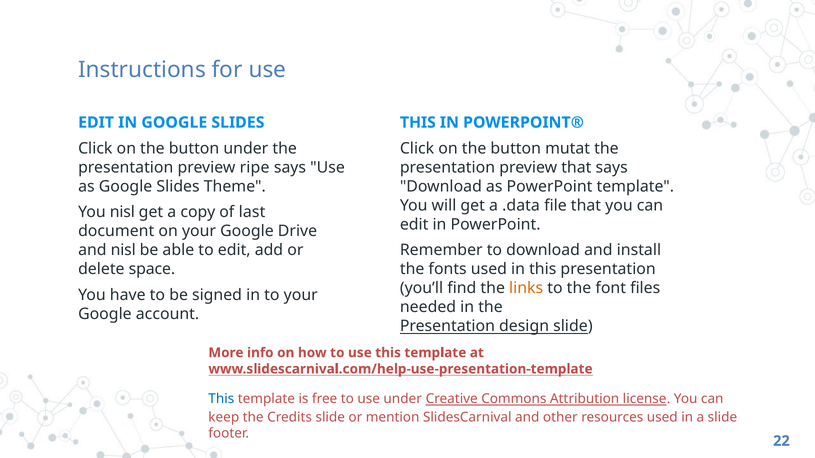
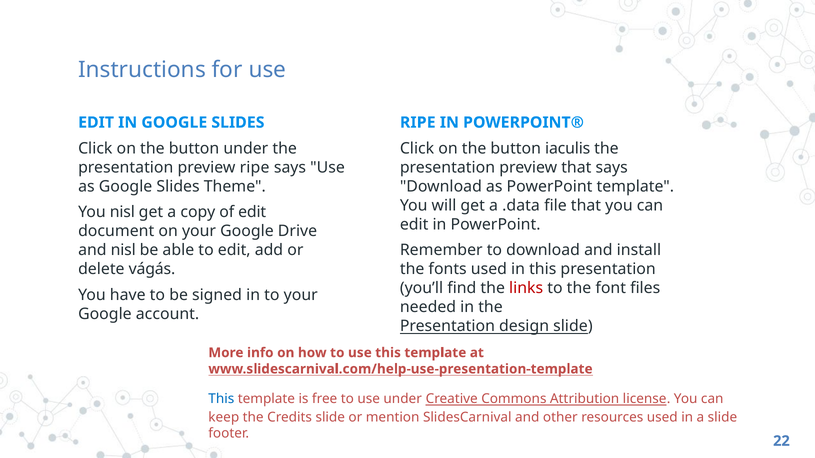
THIS: THIS -> RIPE (418, 123)
mutat: mutat -> iaculis (568, 148)
of last: last -> edit (252, 212)
space: space -> vágás (152, 269)
links colour: orange -> red (526, 288)
